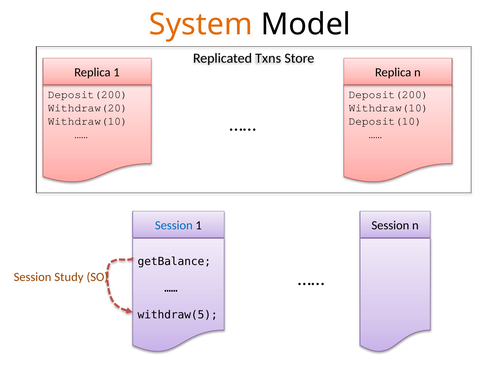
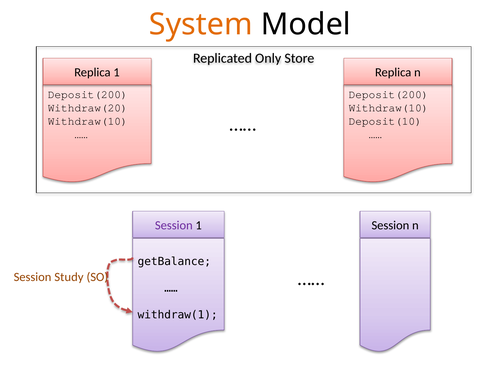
Txns: Txns -> Only (268, 58)
Session colour: blue -> purple (174, 225)
withdraw(5: withdraw(5 -> withdraw(1 (178, 315)
